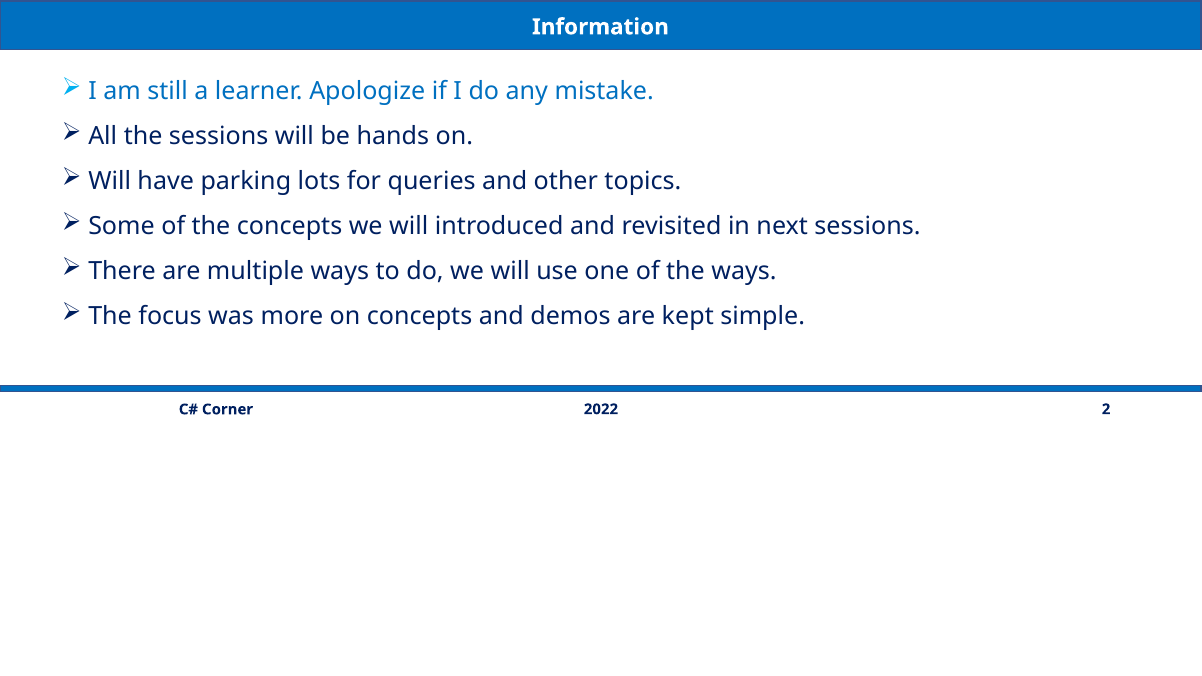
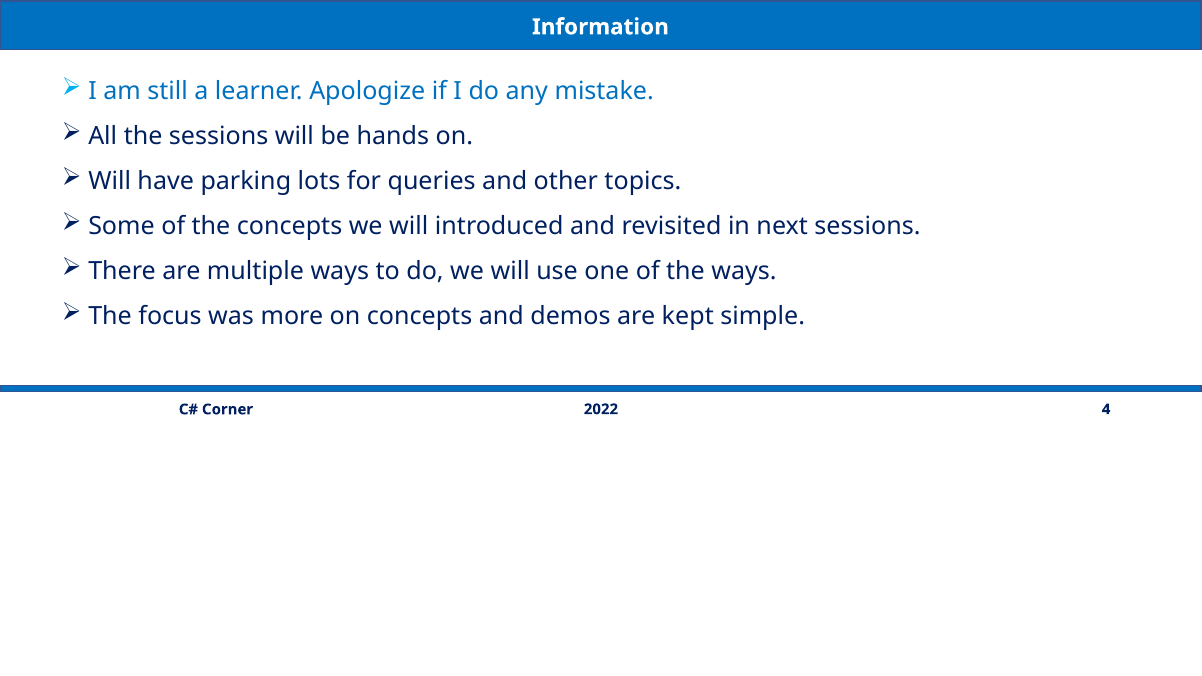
2: 2 -> 4 (1106, 409)
